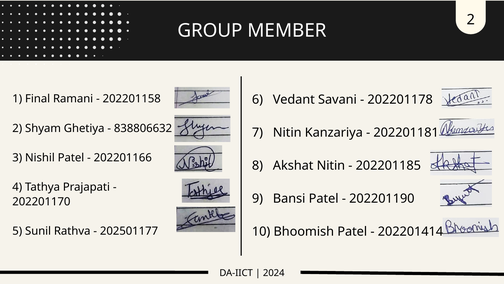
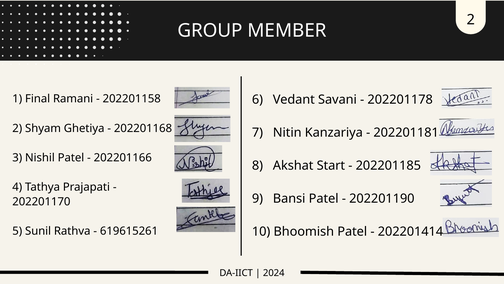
838806632: 838806632 -> 202201168 (143, 128)
Akshat Nitin: Nitin -> Start (331, 165)
202501177: 202501177 -> 619615261 (129, 231)
